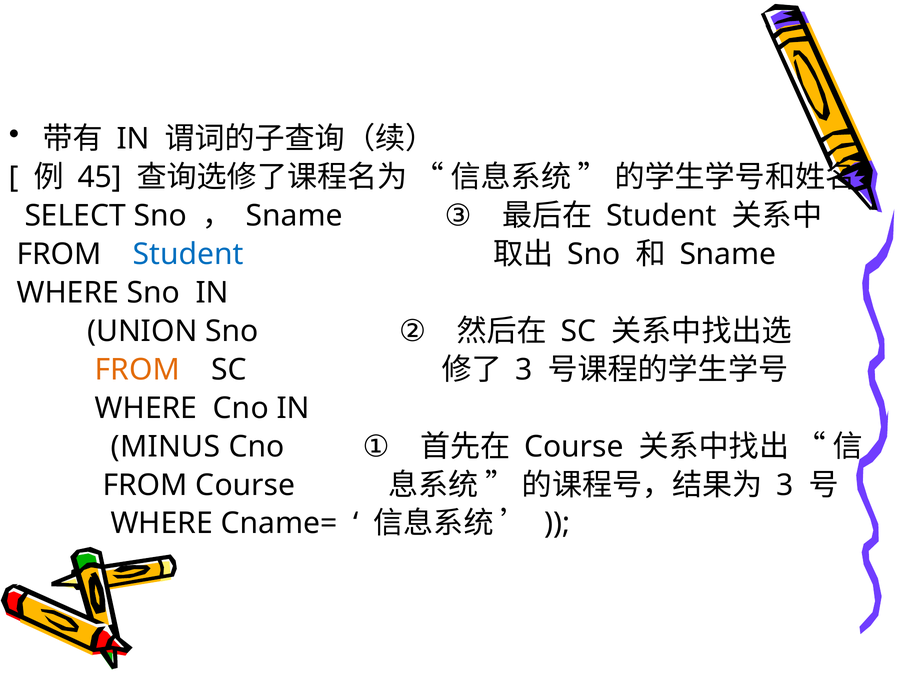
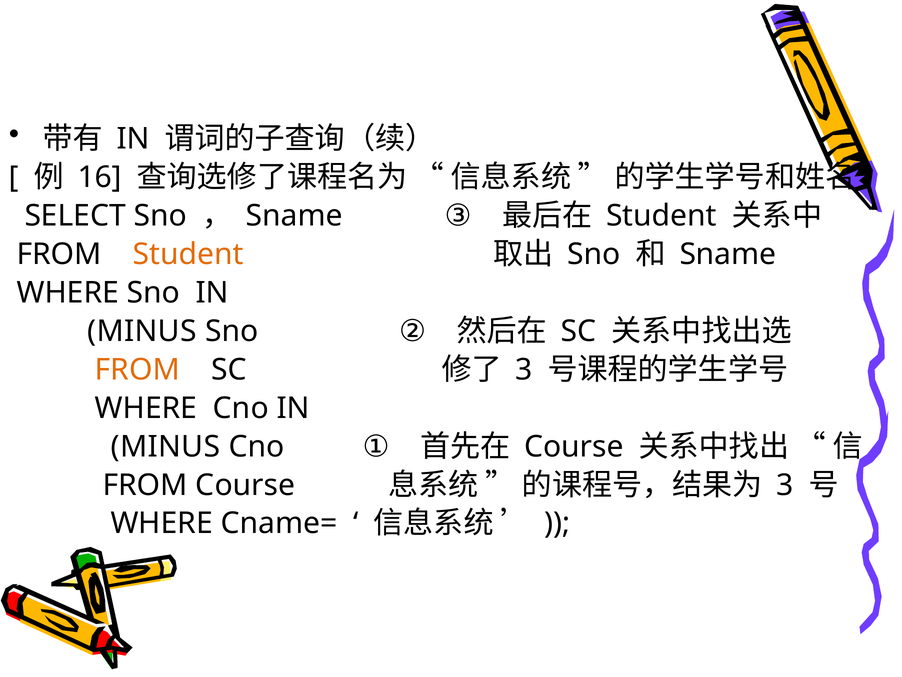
45: 45 -> 16 (100, 177)
Student colour: blue -> orange (188, 254)
UNION: UNION -> MINUS (142, 331)
